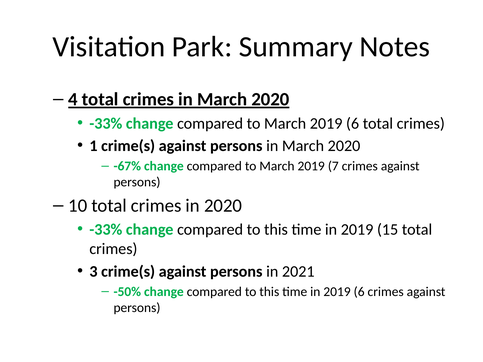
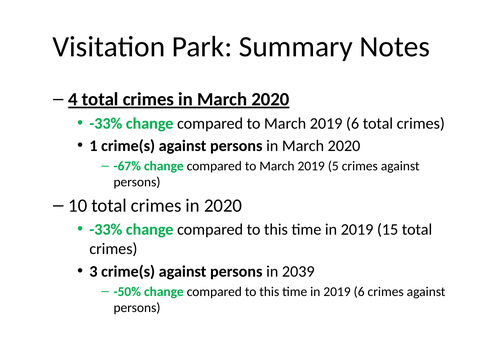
7: 7 -> 5 (333, 166)
2021: 2021 -> 2039 (298, 272)
